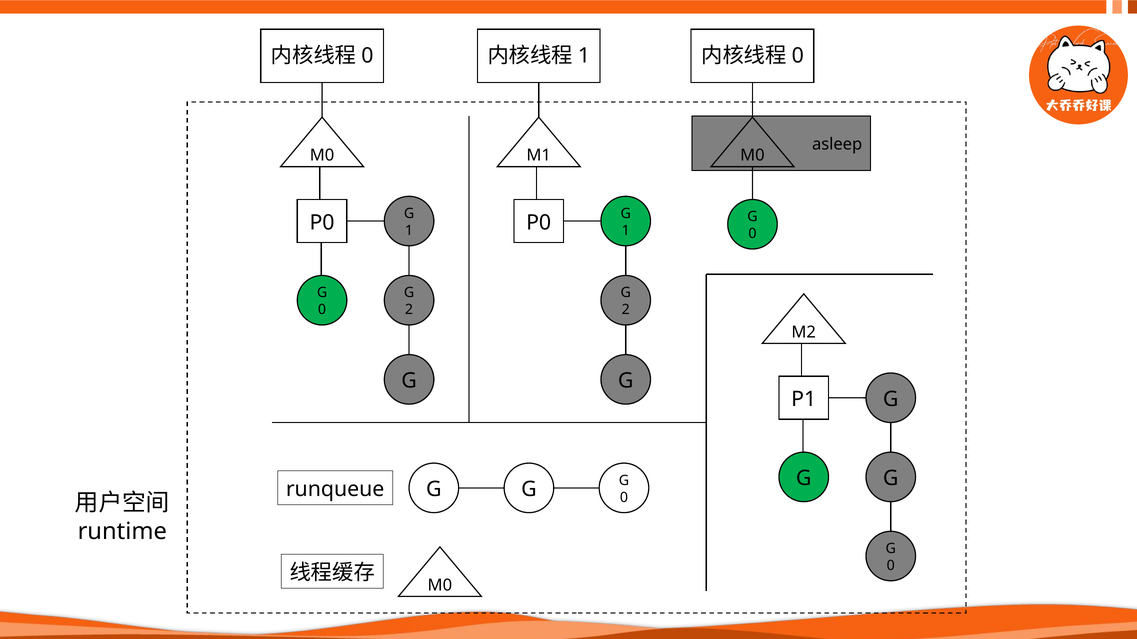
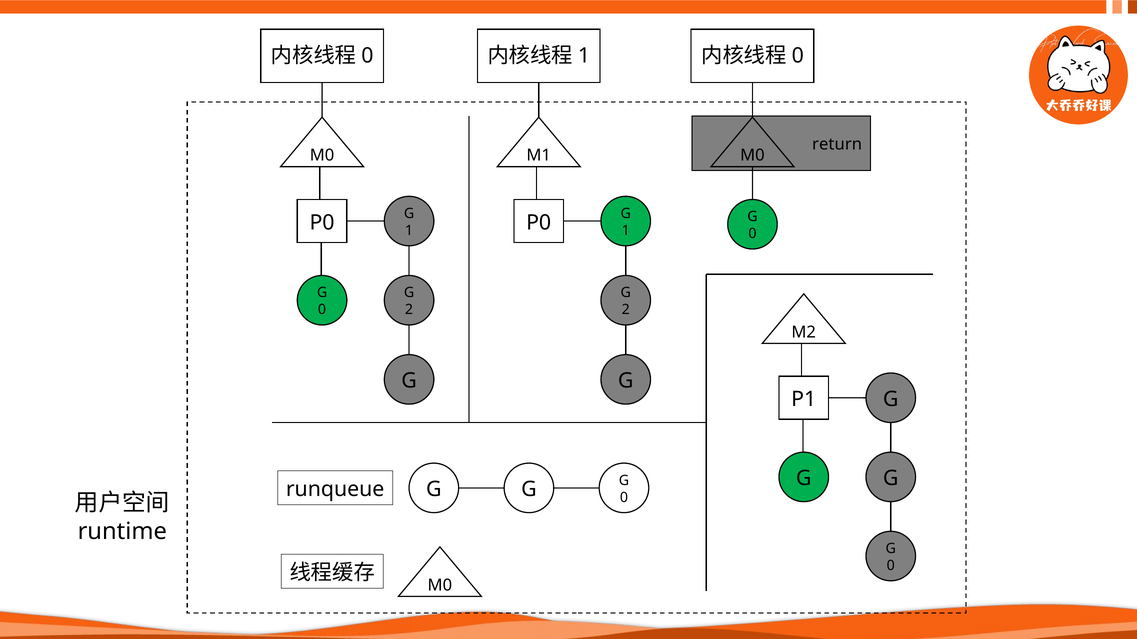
asleep: asleep -> return (837, 144)
